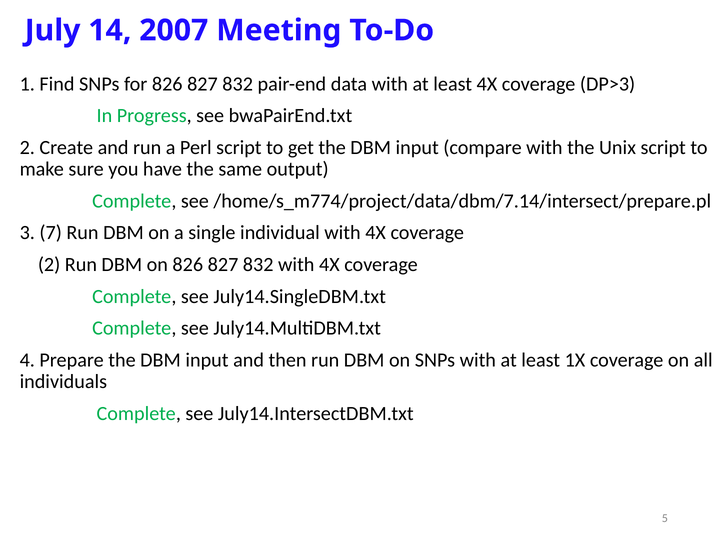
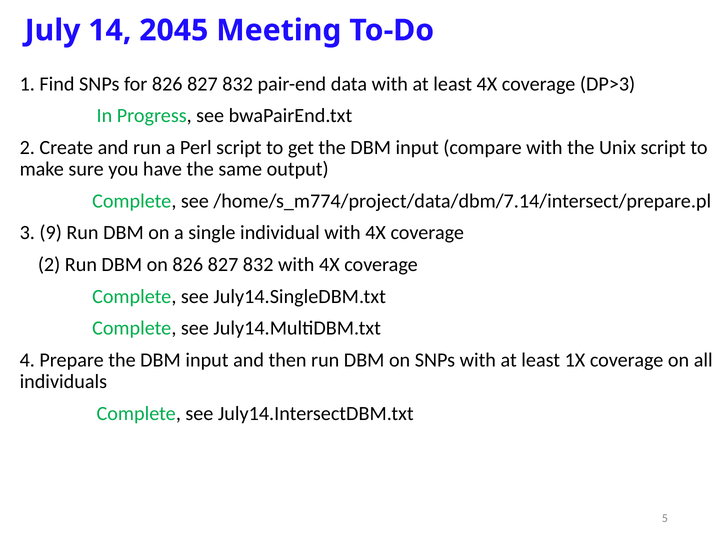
2007: 2007 -> 2045 (174, 30)
7: 7 -> 9 (51, 233)
